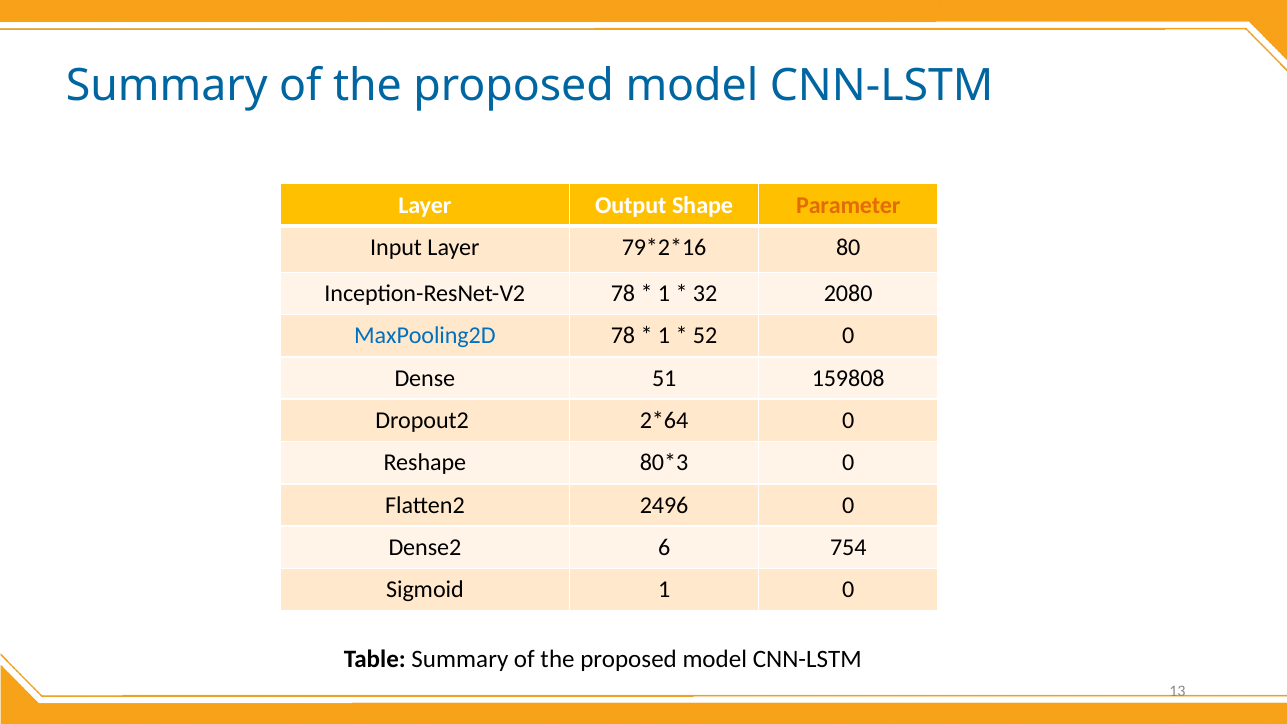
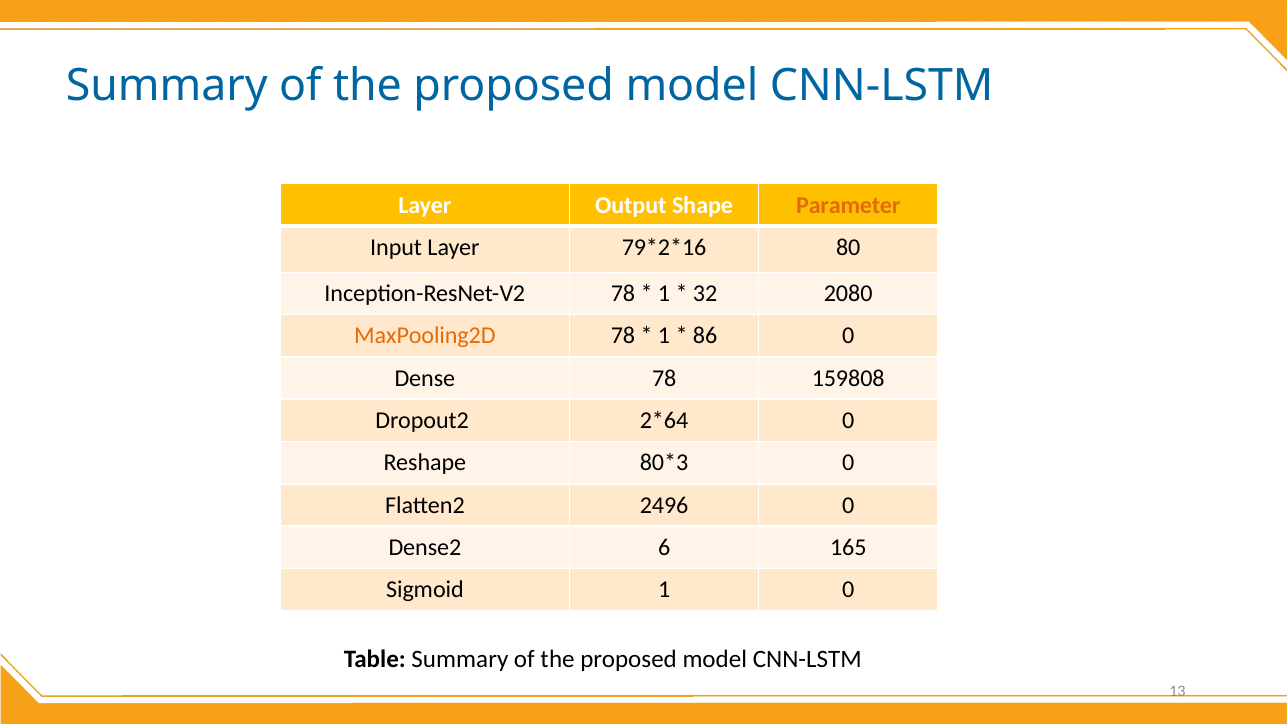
MaxPooling2D colour: blue -> orange (425, 336)
52: 52 -> 86 (705, 336)
Dense 51: 51 -> 78 (664, 378)
754: 754 -> 165 (848, 548)
